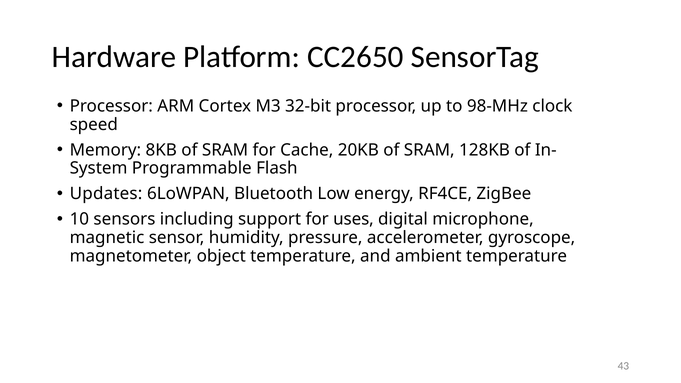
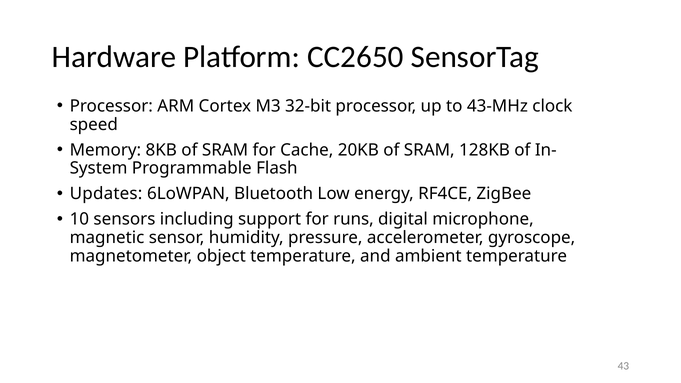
98-MHz: 98-MHz -> 43-MHz (497, 106)
uses: uses -> runs (353, 219)
